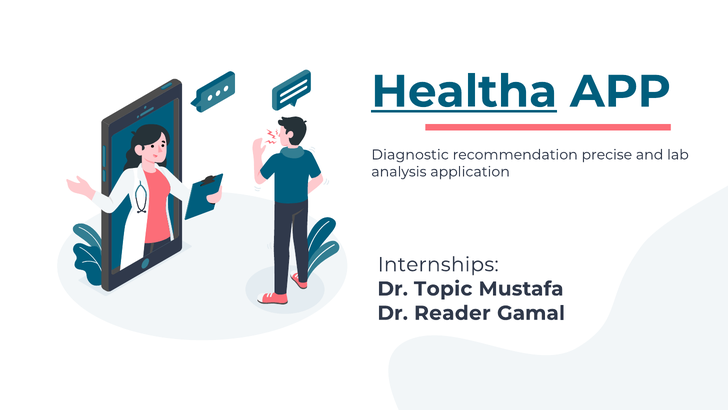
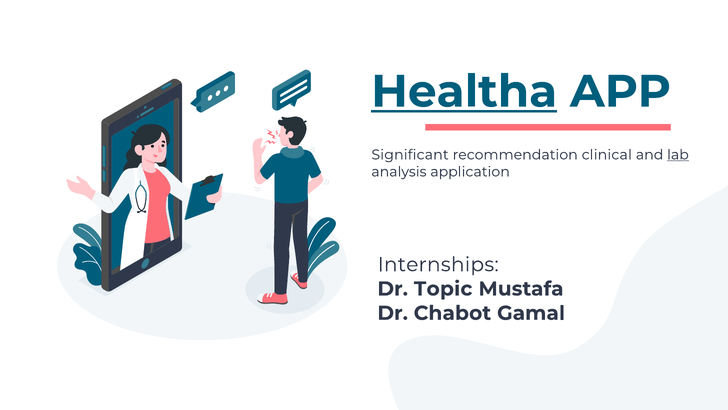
Diagnostic: Diagnostic -> Significant (410, 155)
precise: precise -> clinical (607, 155)
lab underline: none -> present (678, 155)
Reader: Reader -> Chabot (452, 313)
